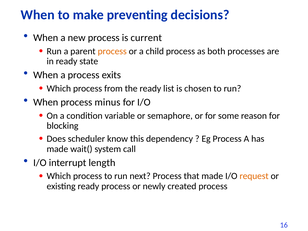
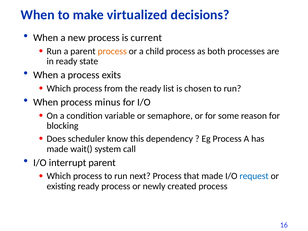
preventing: preventing -> virtualized (137, 15)
interrupt length: length -> parent (102, 163)
request colour: orange -> blue (254, 176)
